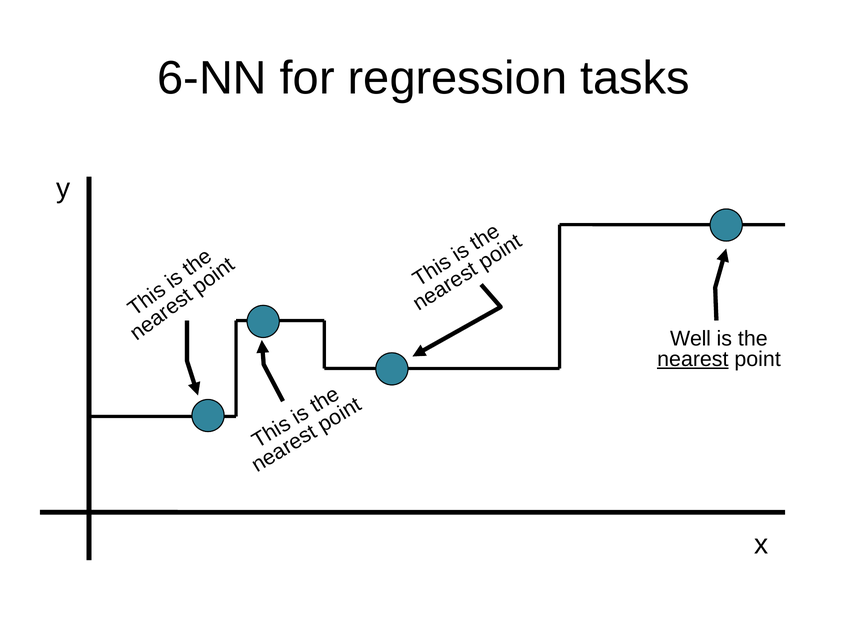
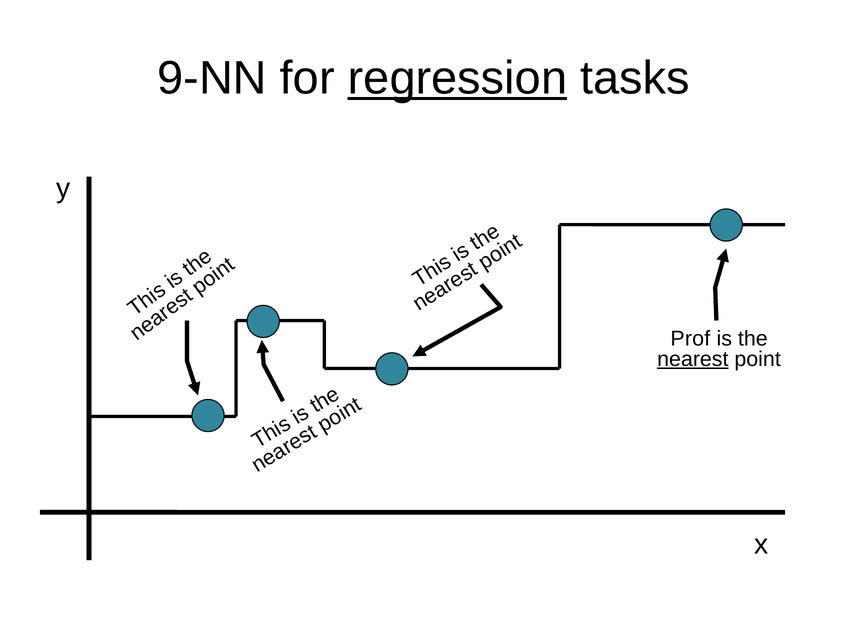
6-NN: 6-NN -> 9-NN (212, 78)
regression underline: none -> present (457, 78)
Well: Well -> Prof (690, 339)
